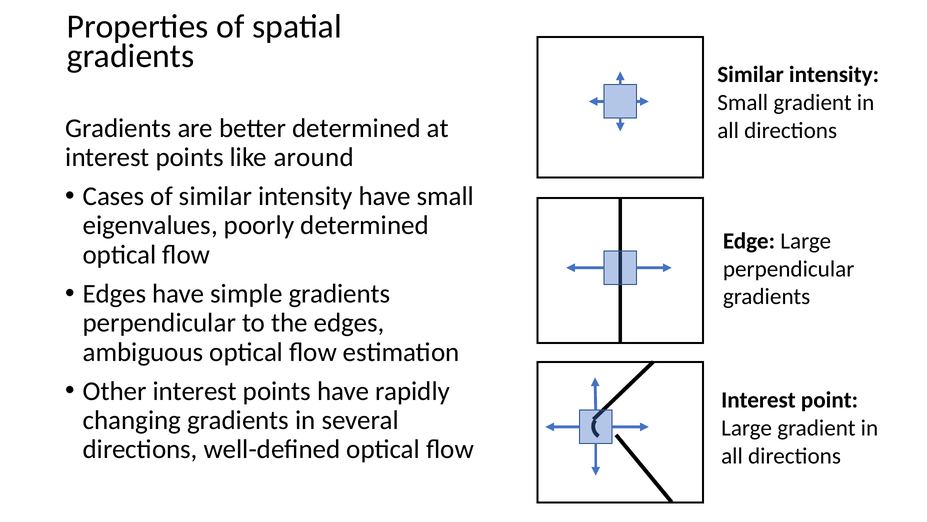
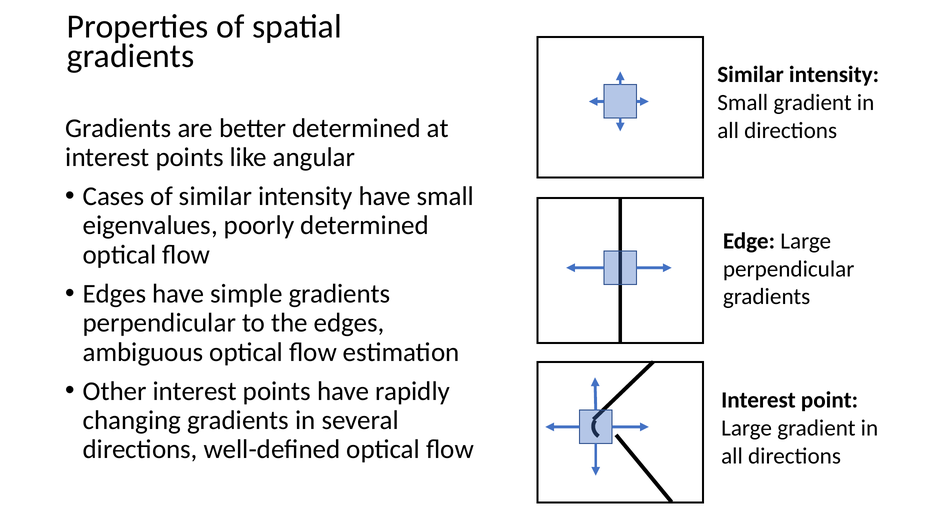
around: around -> angular (314, 157)
